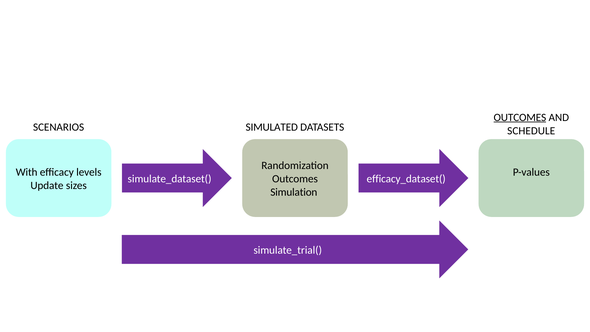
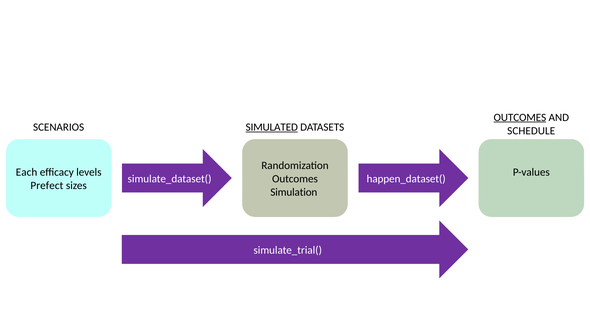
SIMULATED underline: none -> present (272, 127)
With: With -> Each (27, 172)
efficacy_dataset(: efficacy_dataset( -> happen_dataset( (406, 179)
Update: Update -> Prefect (47, 185)
